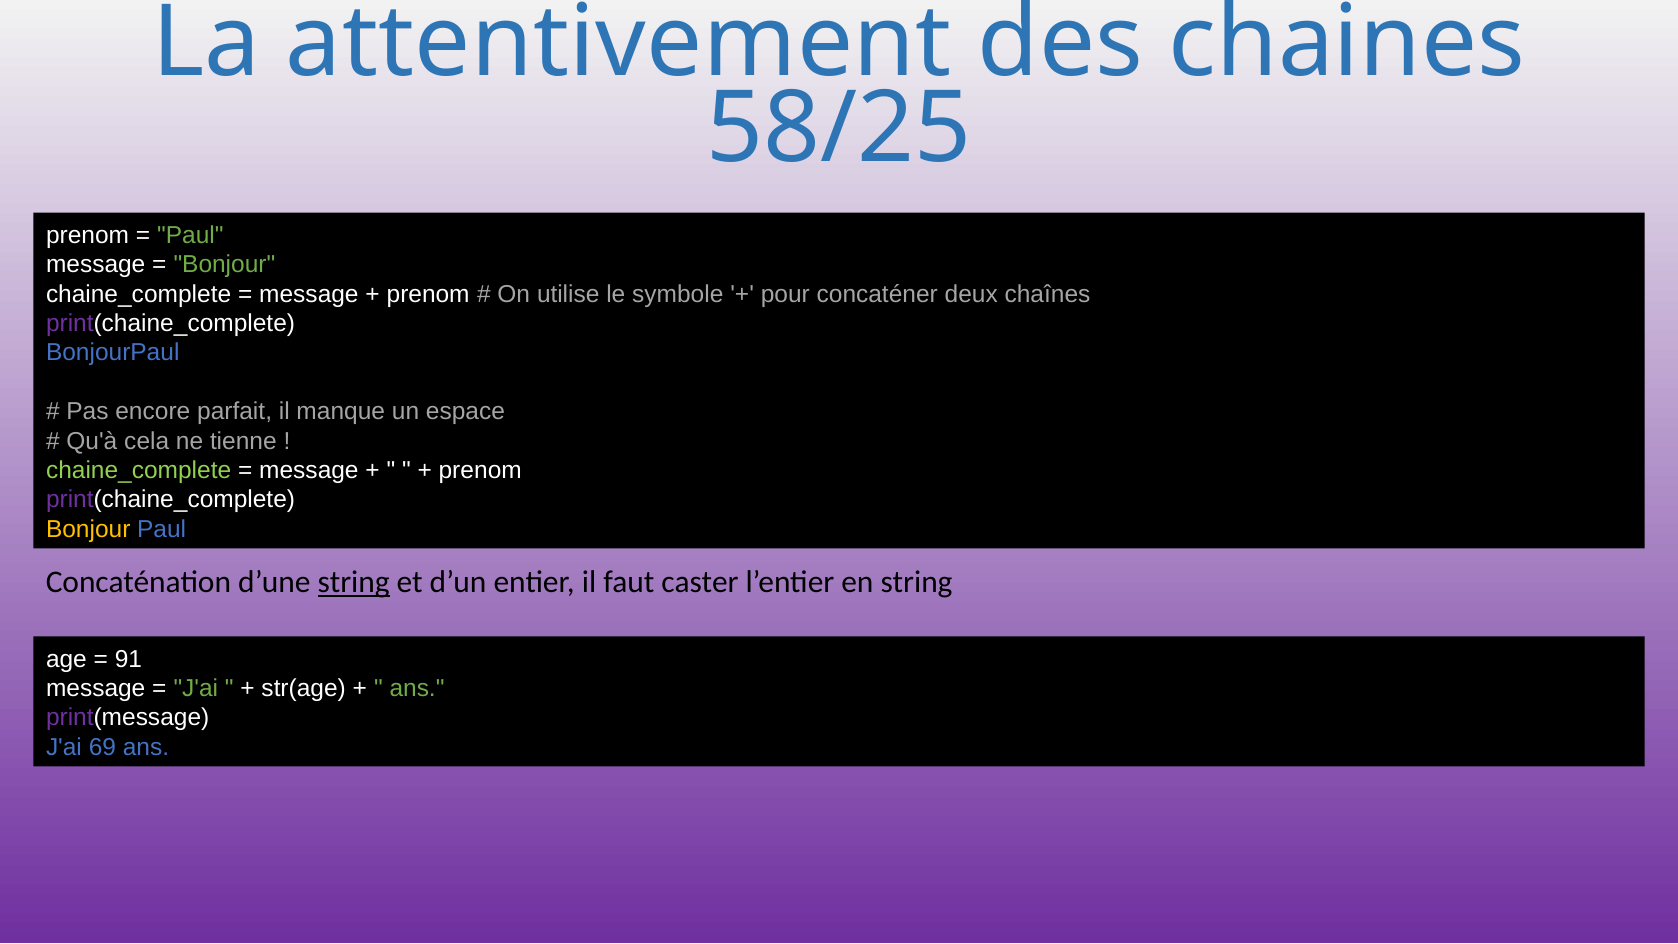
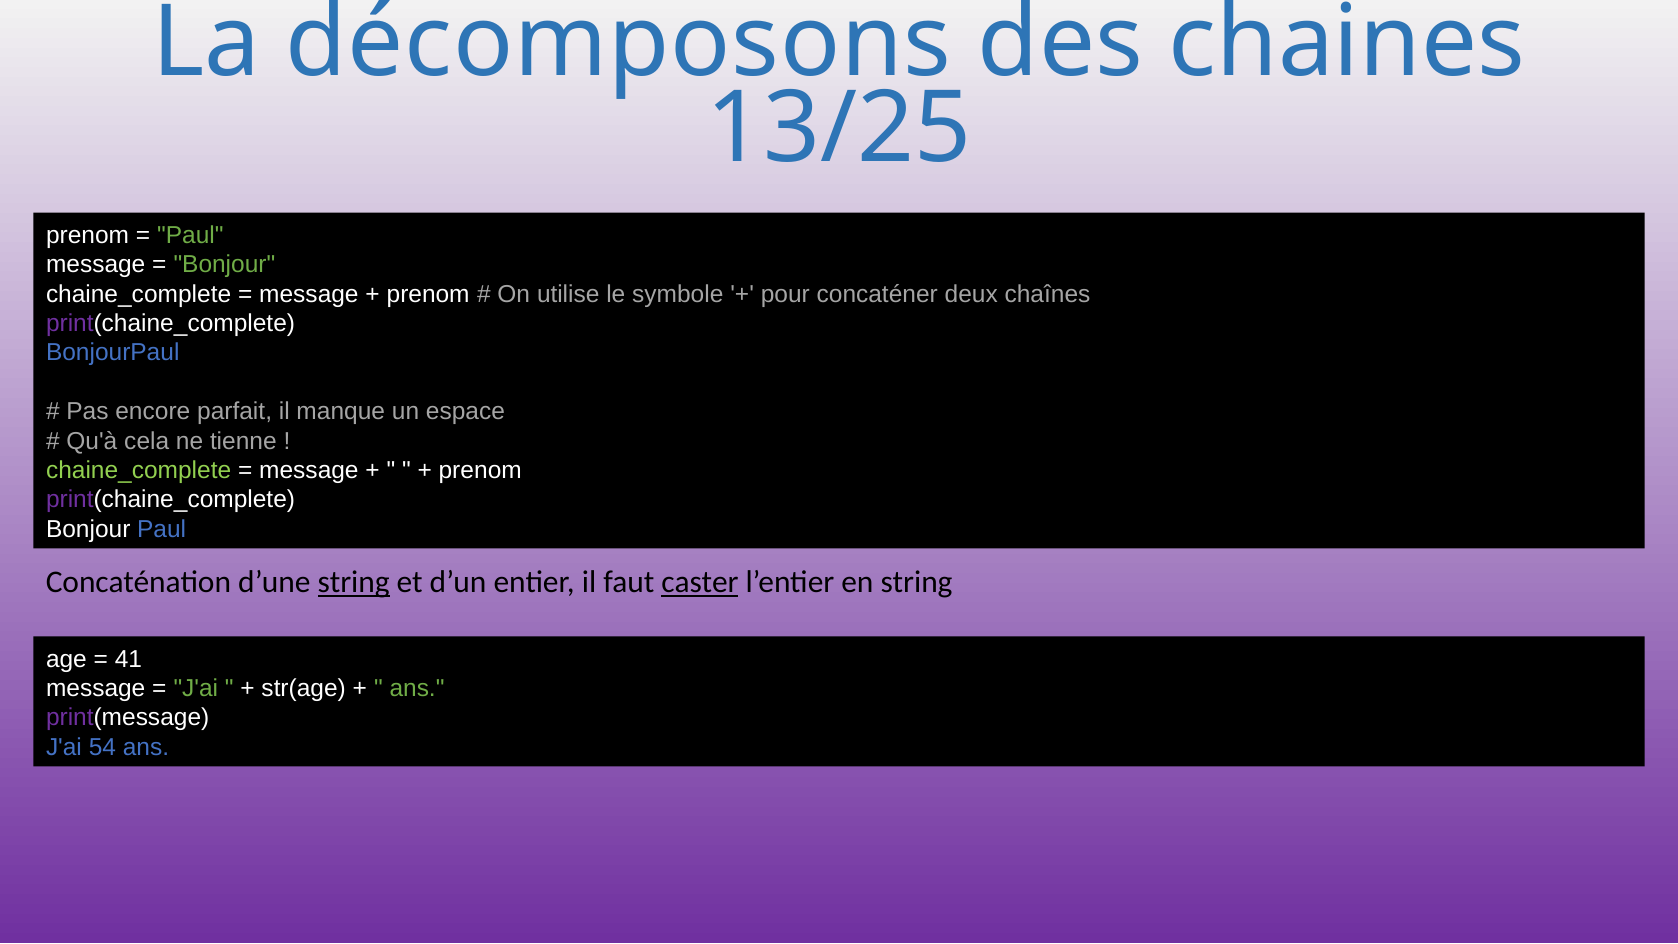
attentivement: attentivement -> décomposons (618, 42)
58/25: 58/25 -> 13/25 (839, 128)
Bonjour colour: yellow -> white (88, 529)
caster underline: none -> present (700, 582)
91: 91 -> 41 (128, 659)
69: 69 -> 54 (102, 747)
